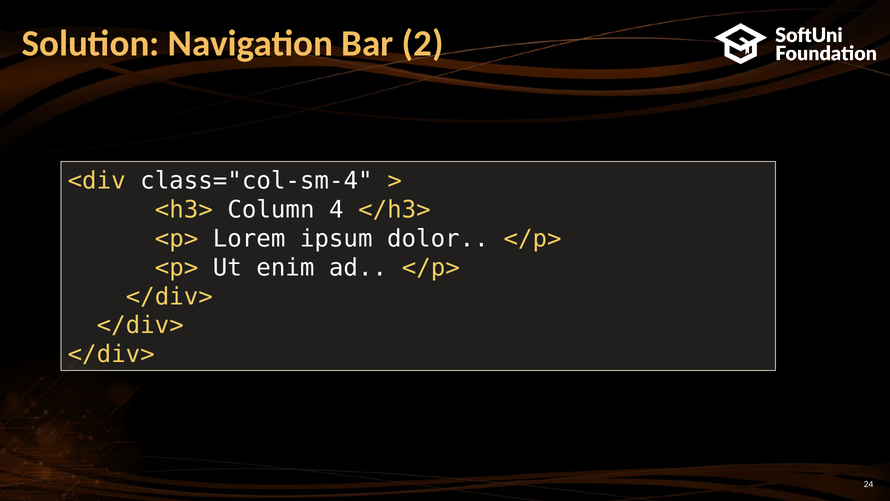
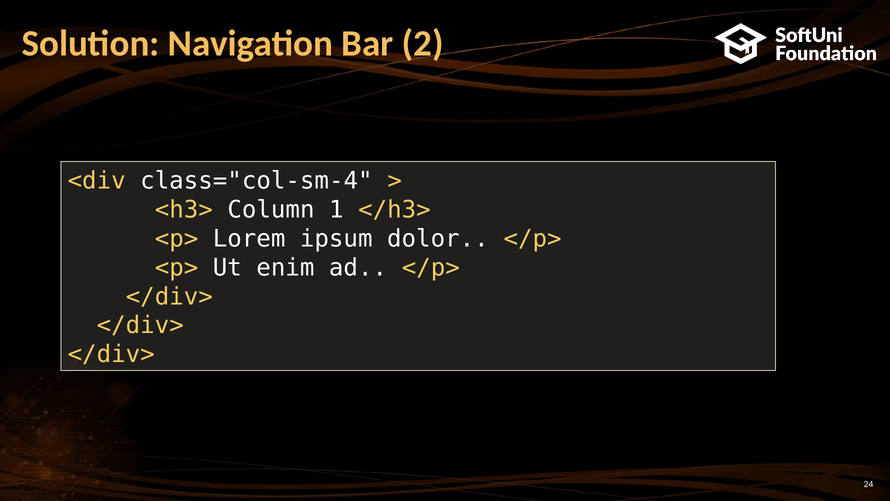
4: 4 -> 1 (336, 210)
